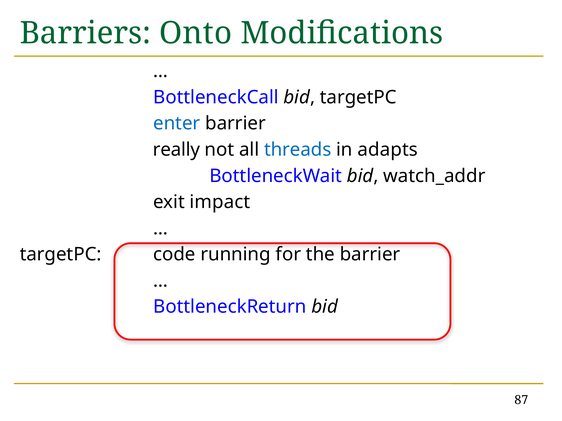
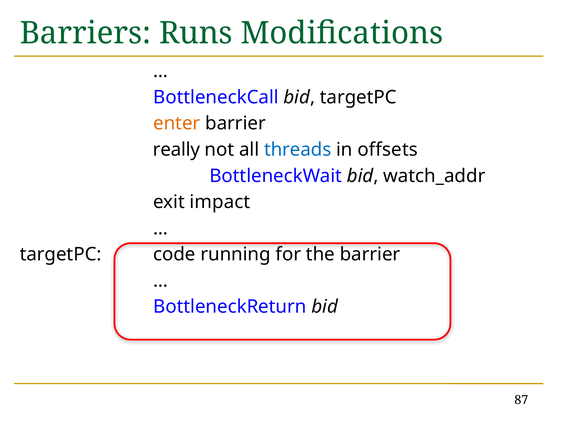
Onto: Onto -> Runs (196, 33)
enter colour: blue -> orange (177, 124)
adapts: adapts -> offsets (388, 150)
